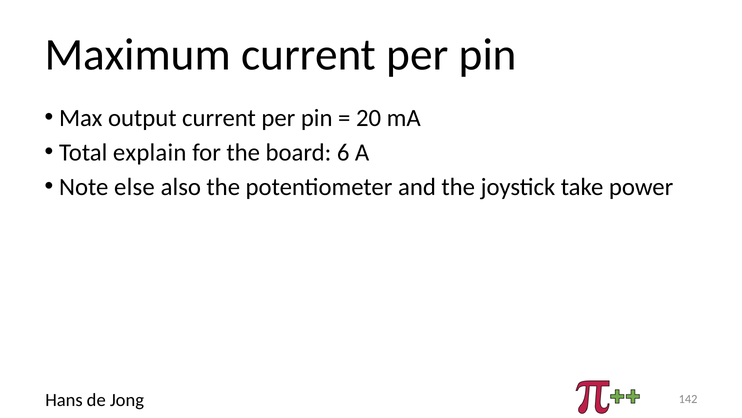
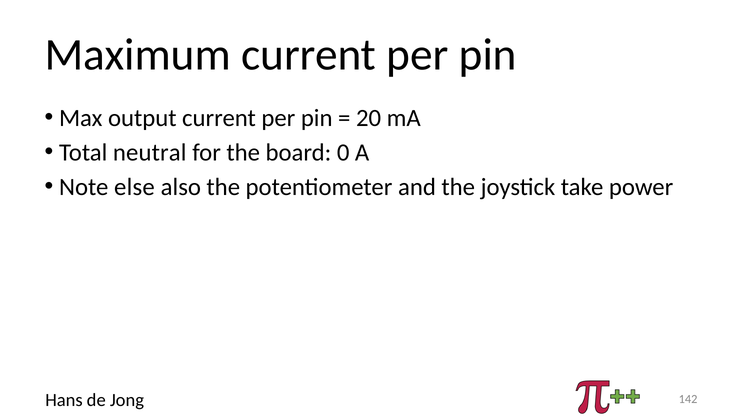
explain: explain -> neutral (150, 152)
6: 6 -> 0 (343, 152)
